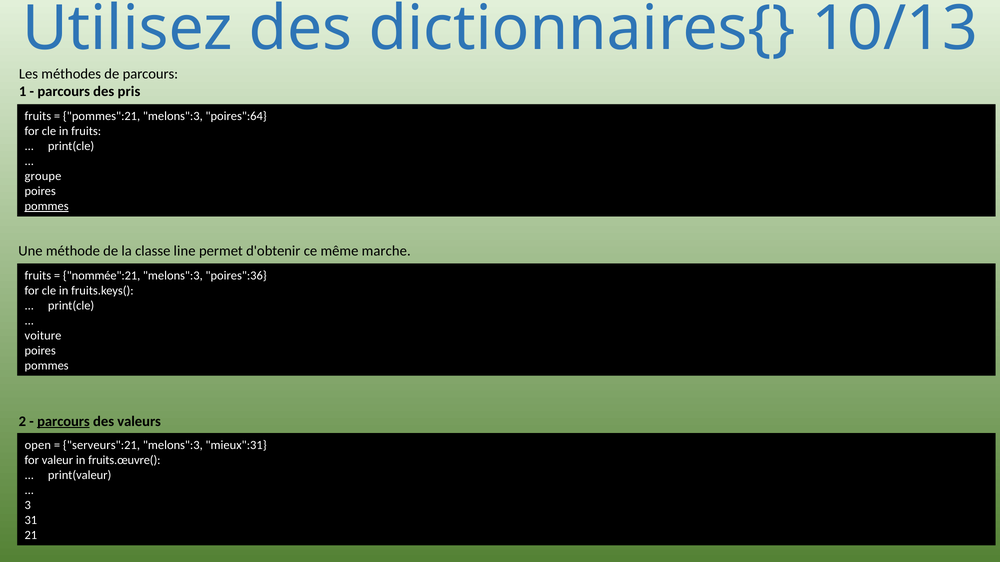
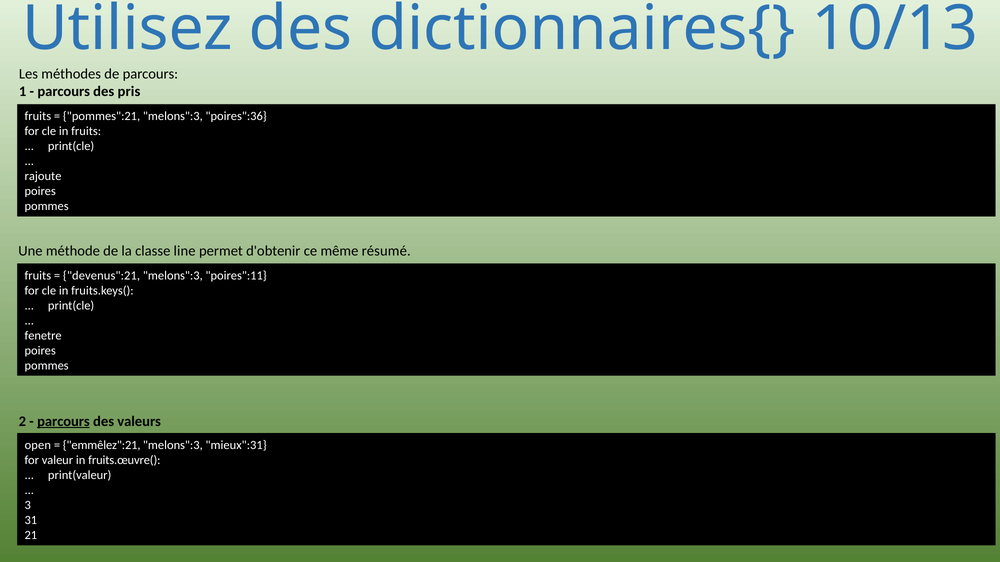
poires":64: poires":64 -> poires":36 (236, 116)
groupe: groupe -> rajoute (43, 176)
pommes underline: present -> none (47, 206)
marche: marche -> résumé (386, 251)
nommée":21: nommée":21 -> devenus":21 (102, 276)
poires":36: poires":36 -> poires":11 (236, 276)
voiture: voiture -> fenetre (43, 336)
serveurs":21: serveurs":21 -> emmêlez":21 (102, 445)
